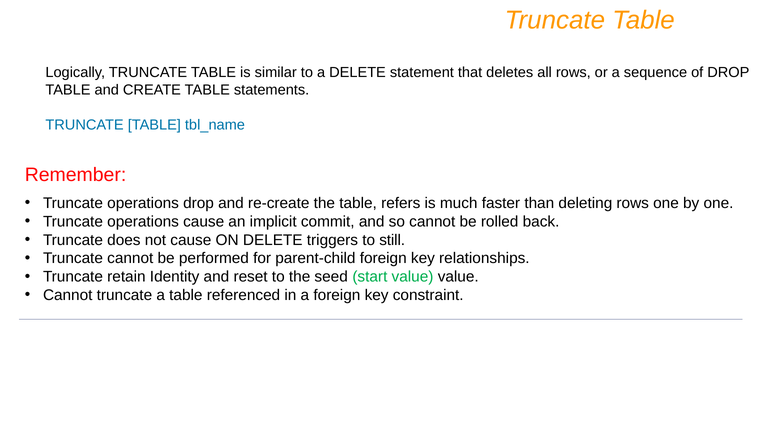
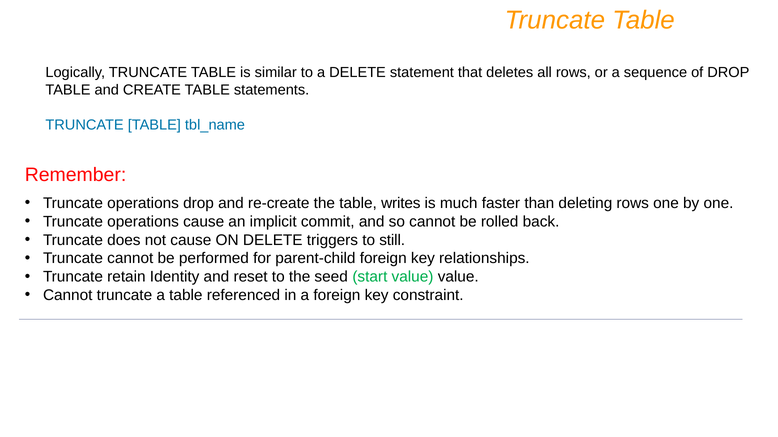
refers: refers -> writes (401, 203)
